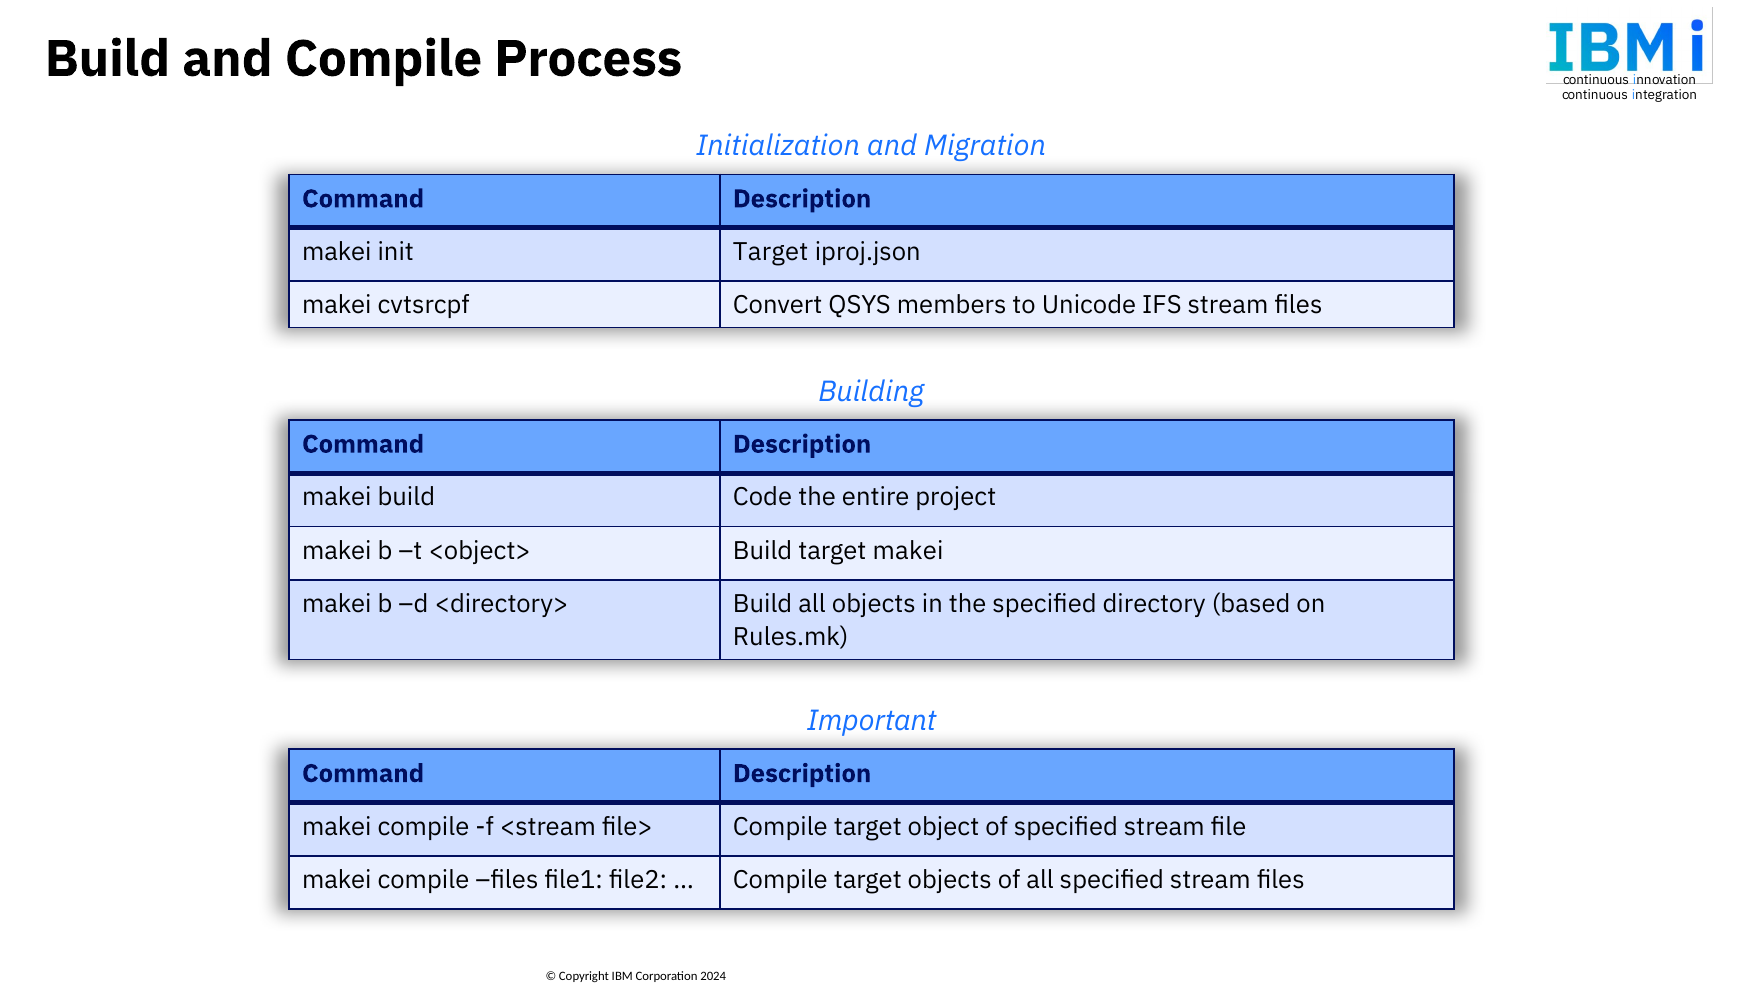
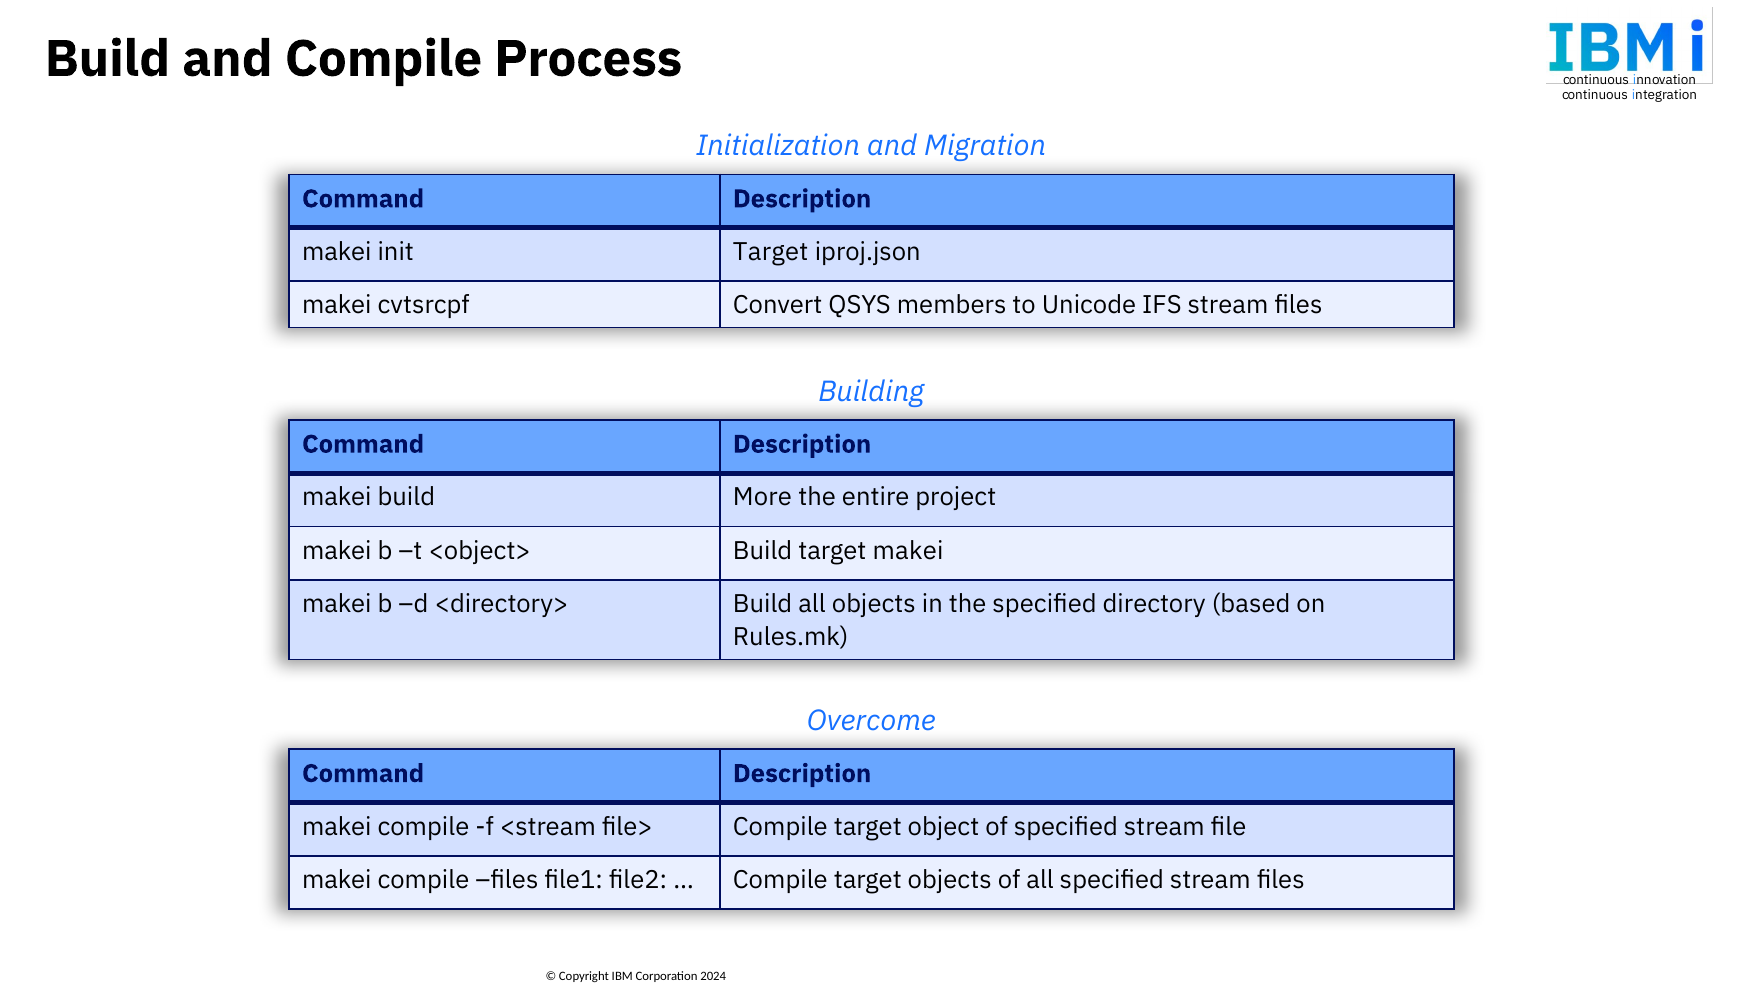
Code: Code -> More (762, 498)
Important: Important -> Overcome (871, 721)
